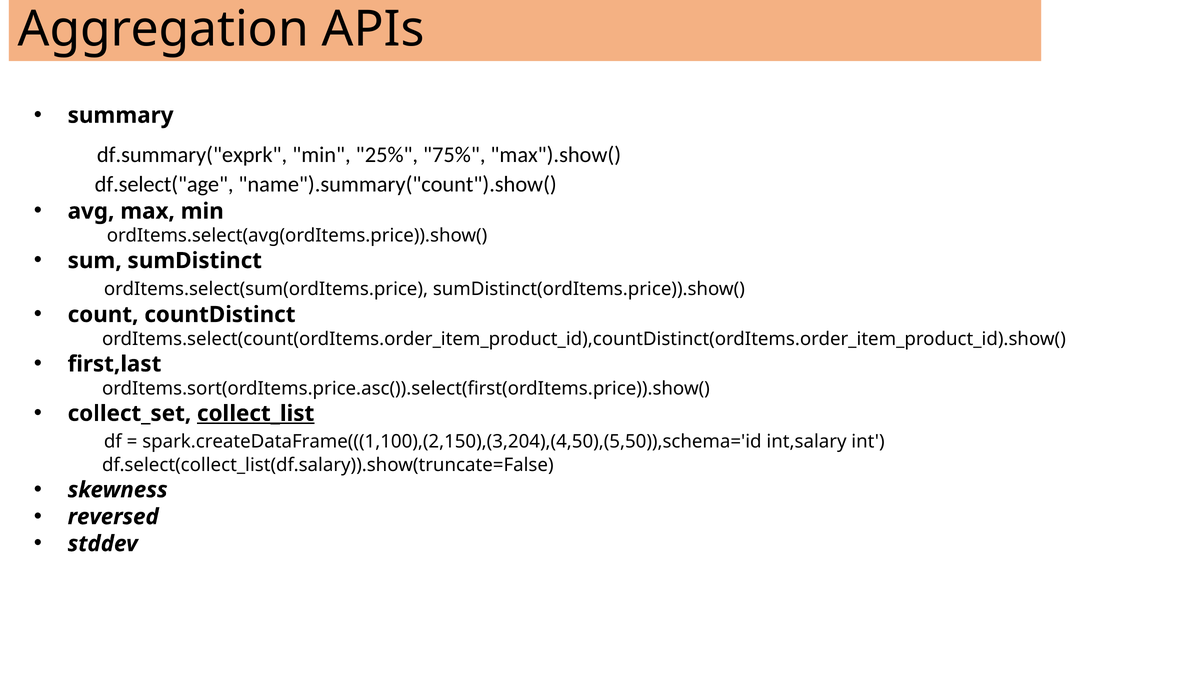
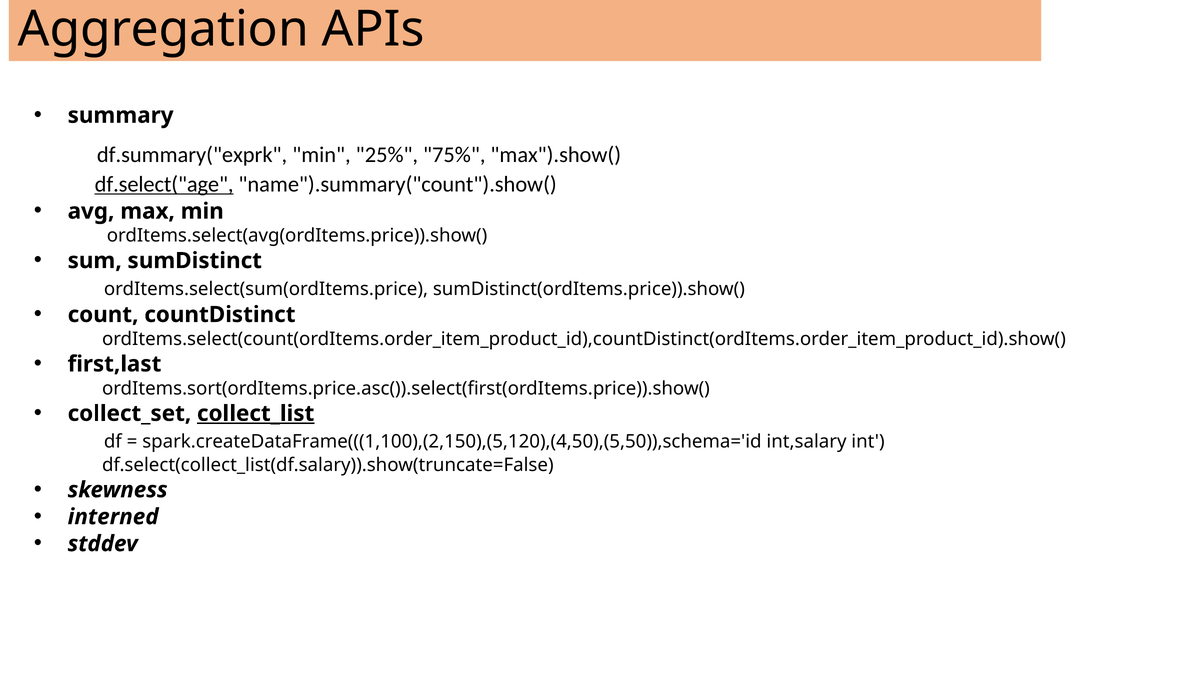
df.select("age underline: none -> present (164, 184)
spark.createDataFrame(((1,100),(2,150),(3,204),(4,50),(5,50)),schema='id: spark.createDataFrame(((1,100),(2,150),(3,204),(4,50),(5,50)),schema='id -> spark.createDataFrame(((1,100),(2,150),(5,120),(4,50),(5,50)),schema='id (452, 441)
reversed: reversed -> interned (113, 516)
